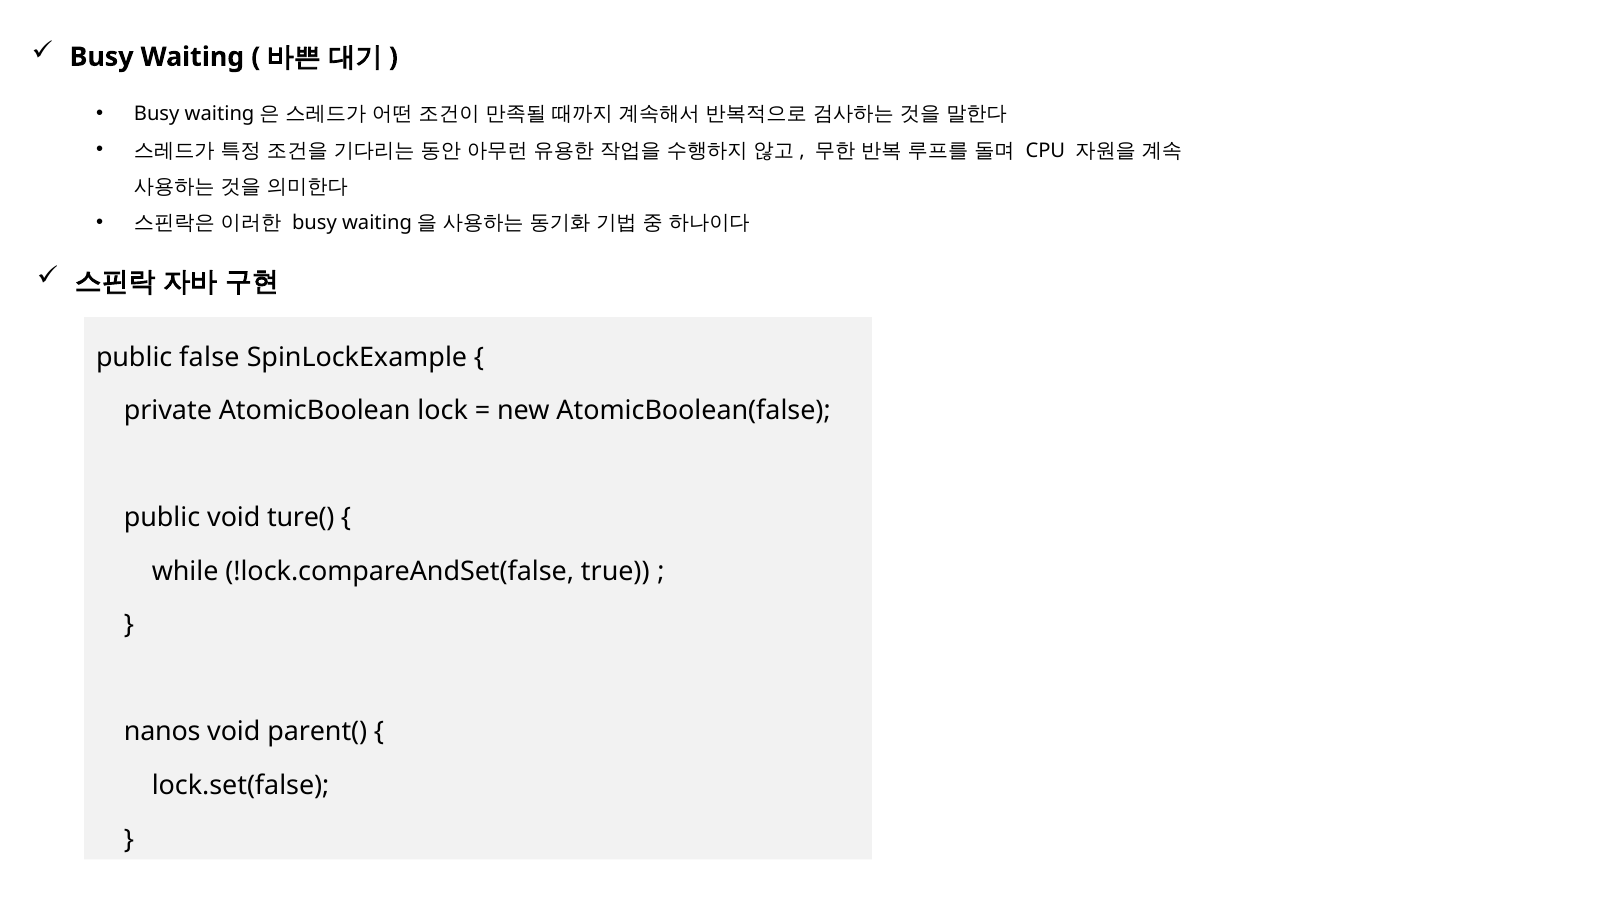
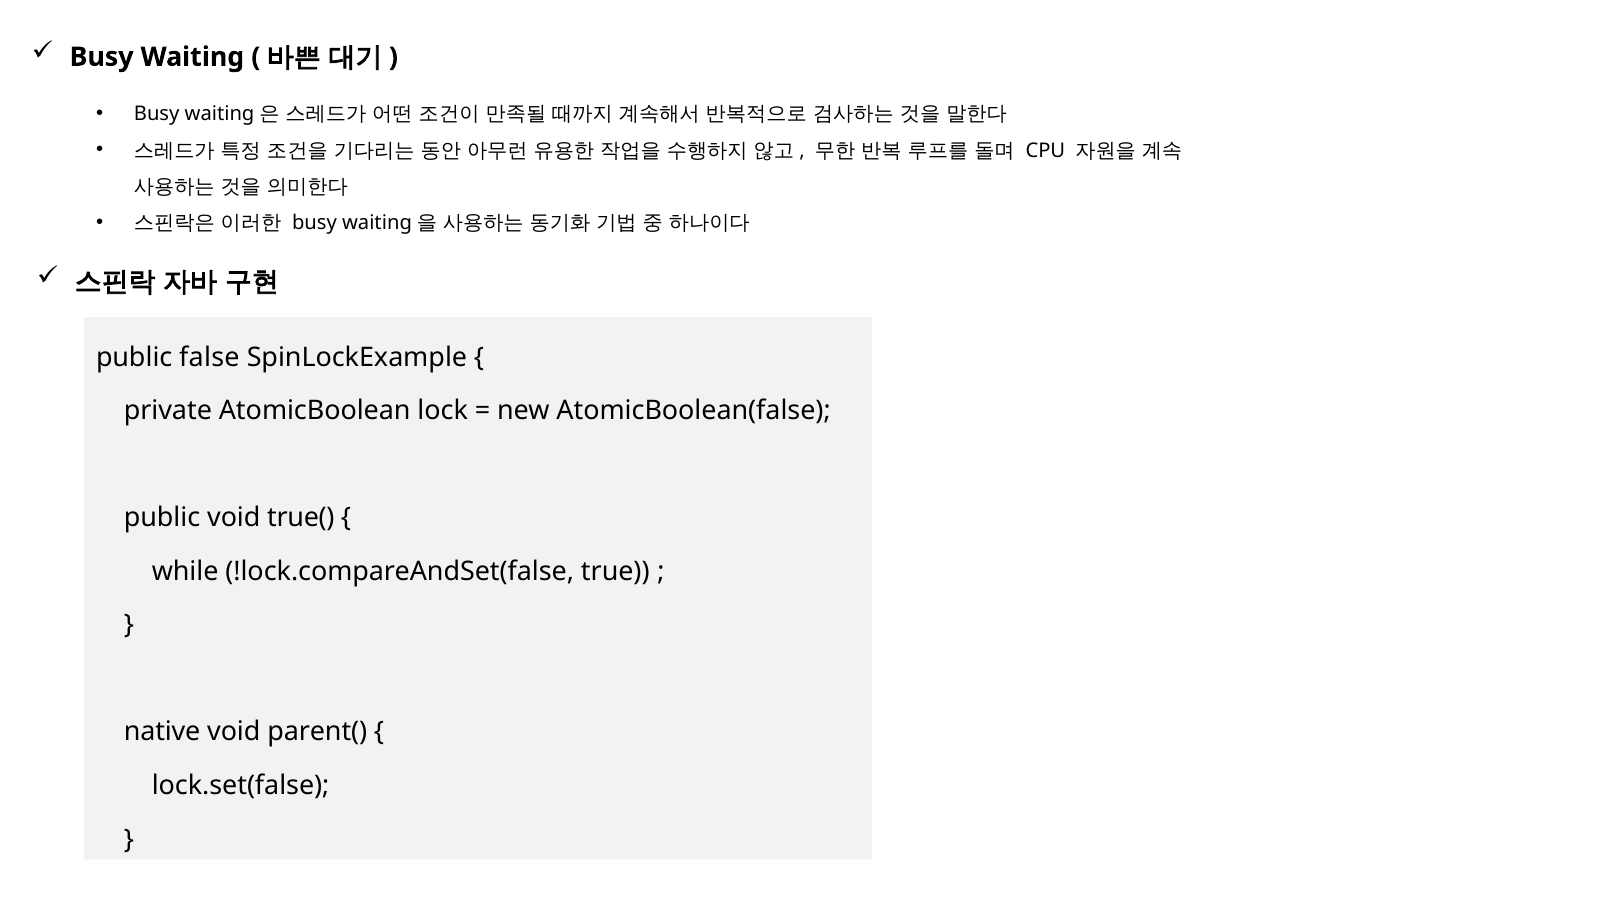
ture(: ture( -> true( (301, 518)
nanos: nanos -> native (162, 732)
